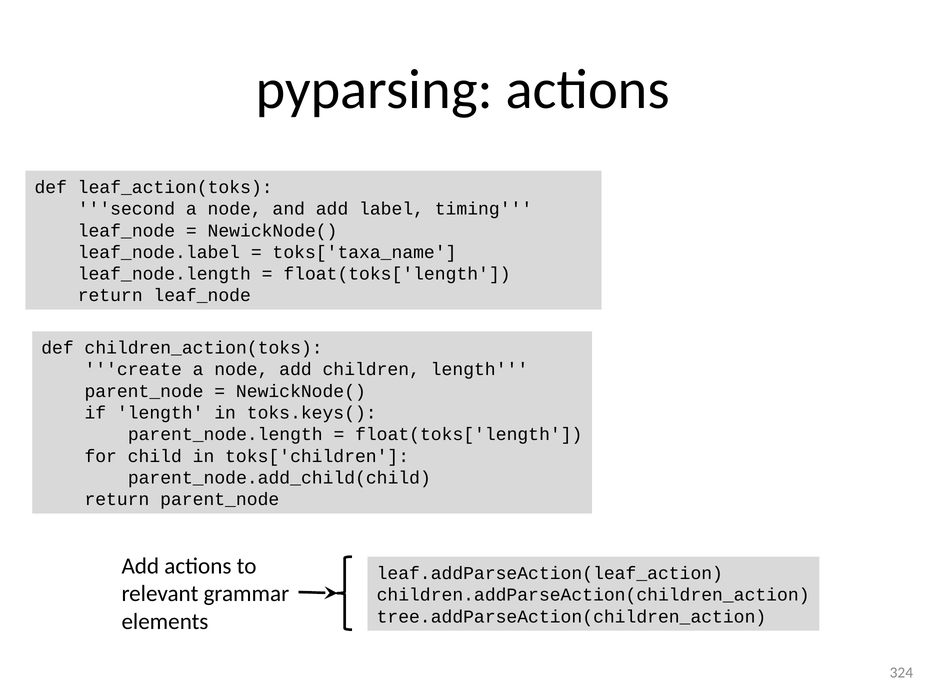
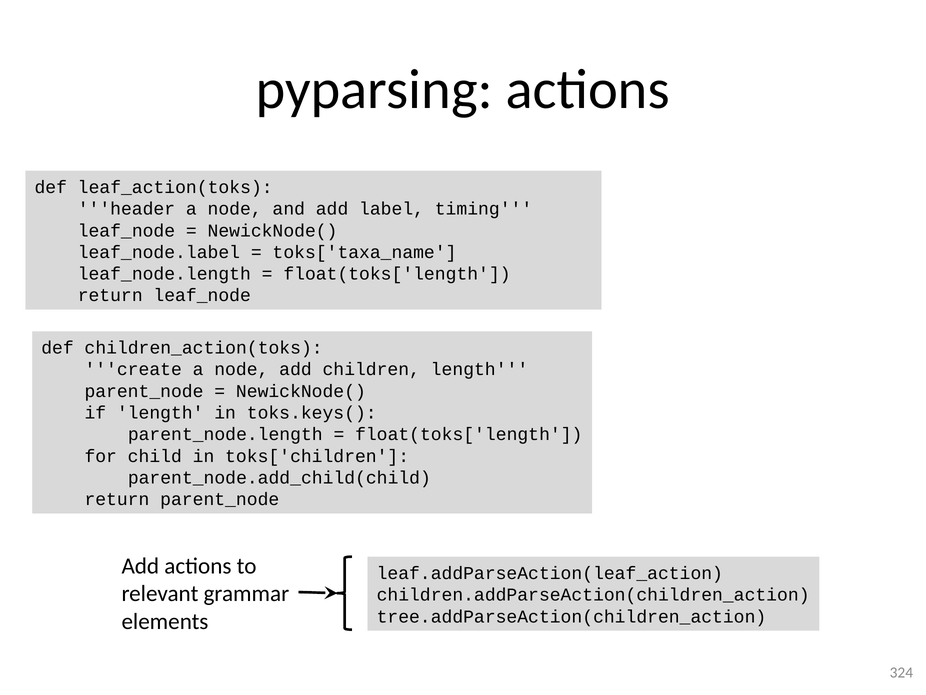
second: second -> header (126, 209)
